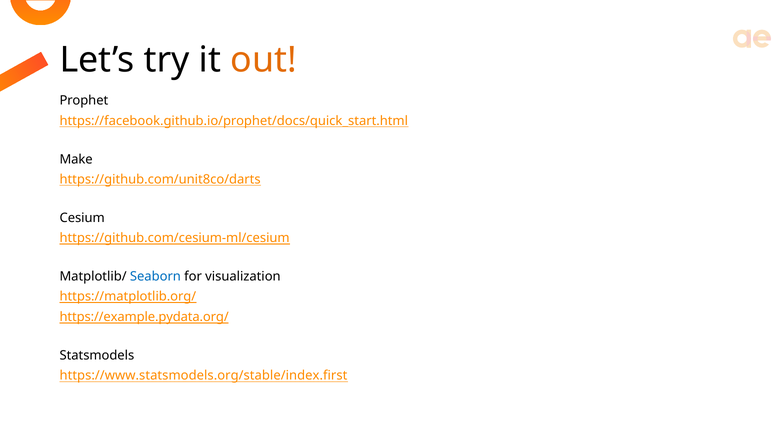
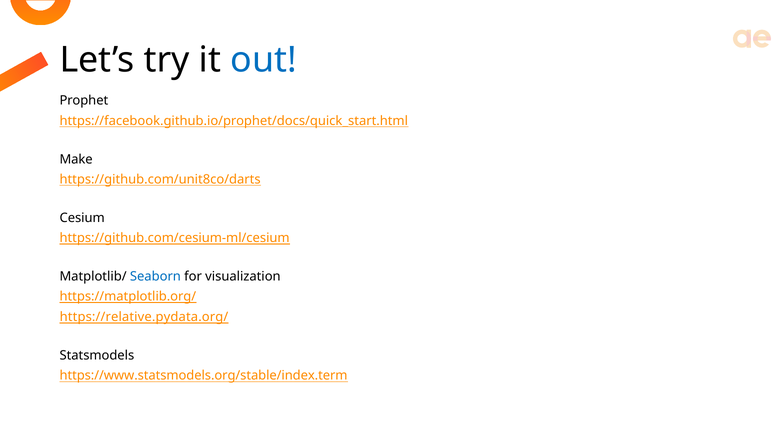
out colour: orange -> blue (264, 60)
https://example.pydata.org/: https://example.pydata.org/ -> https://relative.pydata.org/ (144, 317)
https://www.statsmodels.org/stable/index.first: https://www.statsmodels.org/stable/index.first -> https://www.statsmodels.org/stable/index.term (204, 376)
